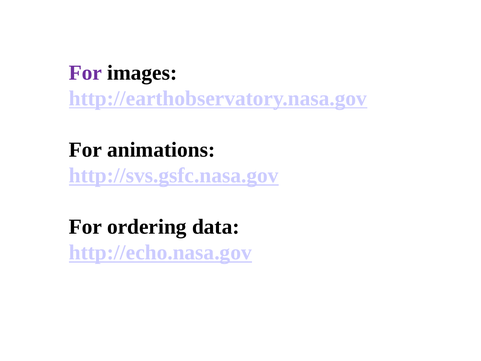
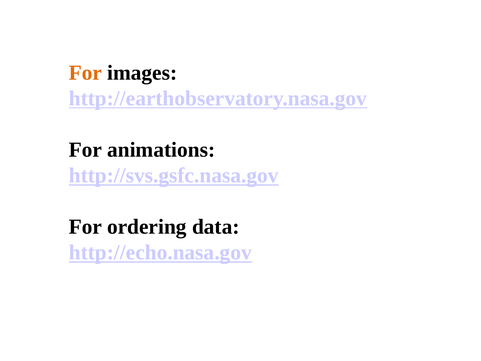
For colour: purple -> orange (85, 73)
